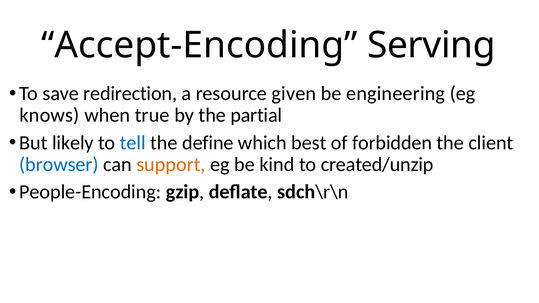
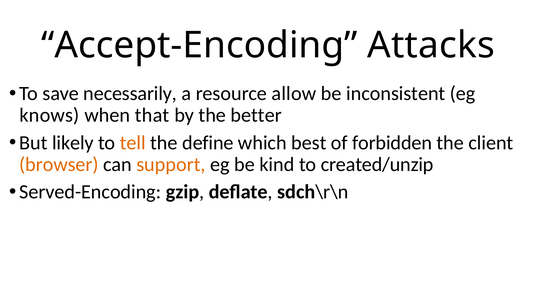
Serving: Serving -> Attacks (431, 45)
redirection: redirection -> necessarily (130, 94)
given: given -> allow (294, 94)
engineering: engineering -> inconsistent (396, 94)
true: true -> that (152, 115)
partial: partial -> better (256, 115)
tell colour: blue -> orange (133, 143)
browser colour: blue -> orange (59, 165)
People-Encoding: People-Encoding -> Served-Encoding (90, 192)
